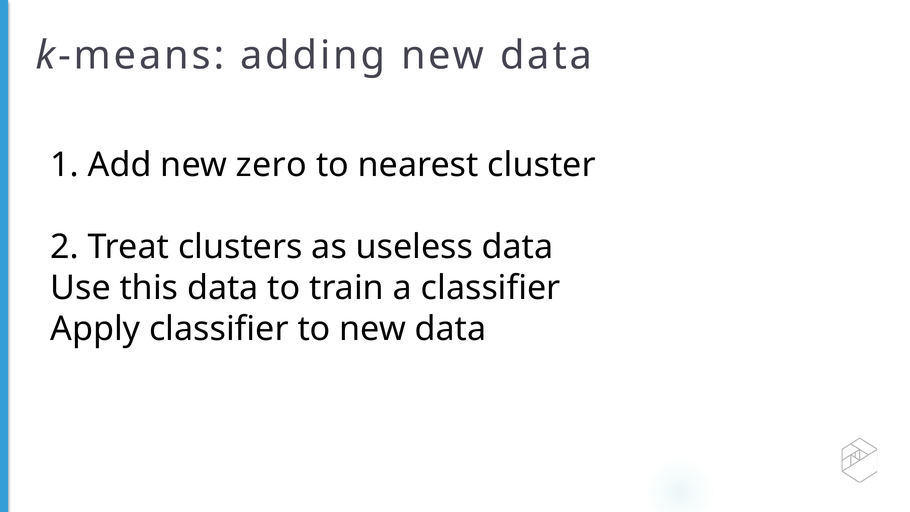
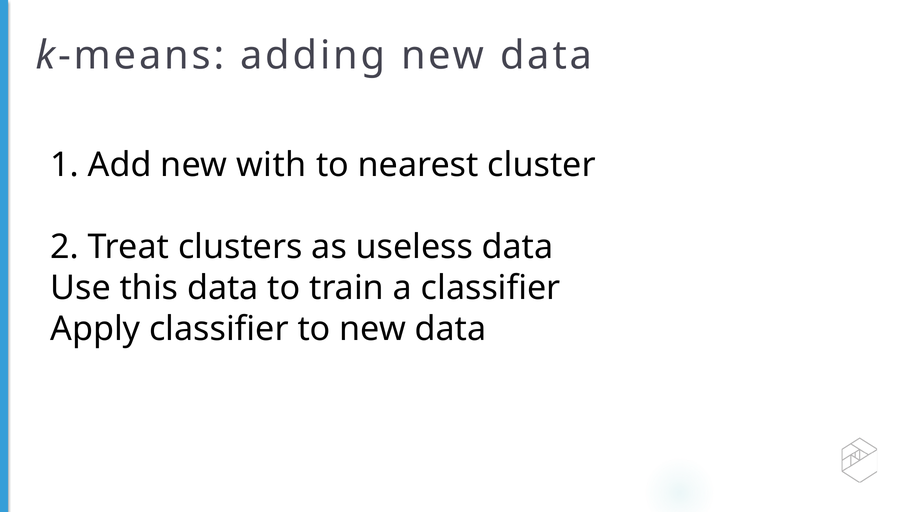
zero: zero -> with (271, 165)
